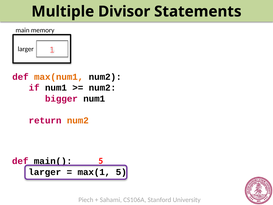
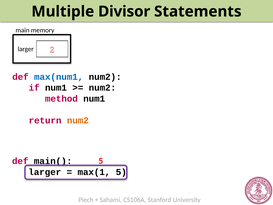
1: 1 -> 2 (52, 49)
max(num1 colour: orange -> blue (59, 77)
bigger: bigger -> method (61, 99)
